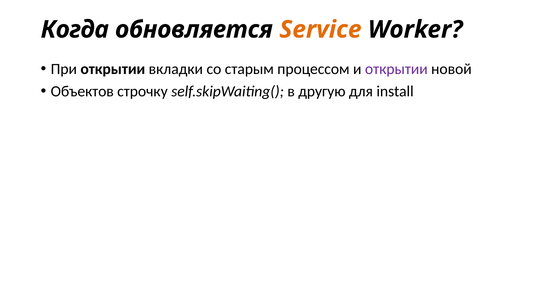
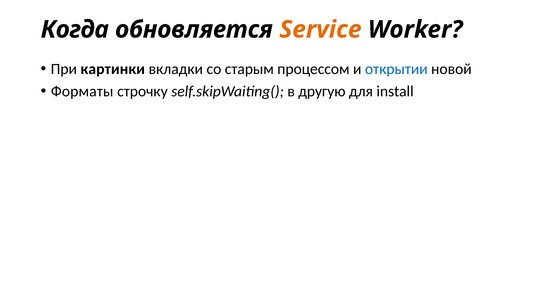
При открытии: открытии -> картинки (113, 69)
открытии colour: purple -> blue (396, 69)
Объектов: Объектов -> Форматы (82, 91)
